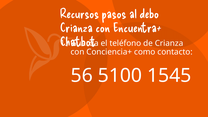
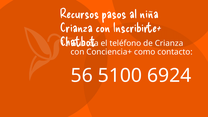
debo: debo -> niña (149, 14)
Encuentra+: Encuentra+ -> Inscribirte+ (137, 28)
1545: 1545 -> 6924 (169, 75)
